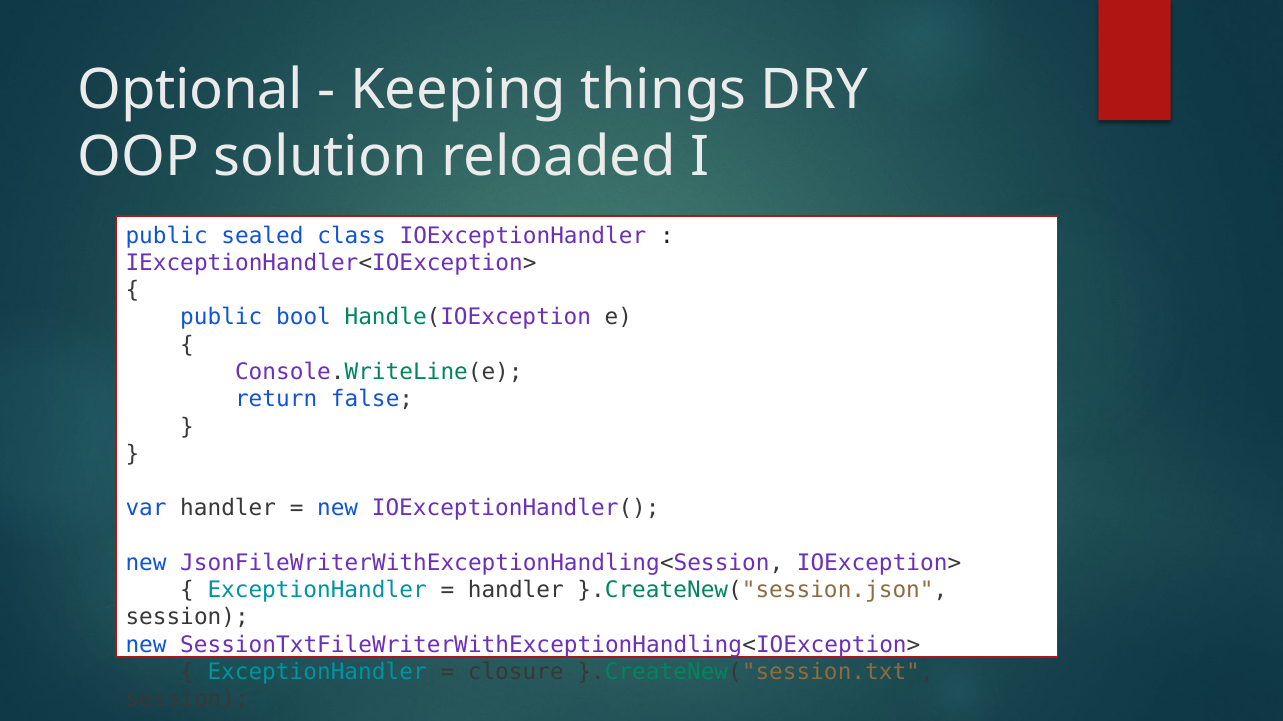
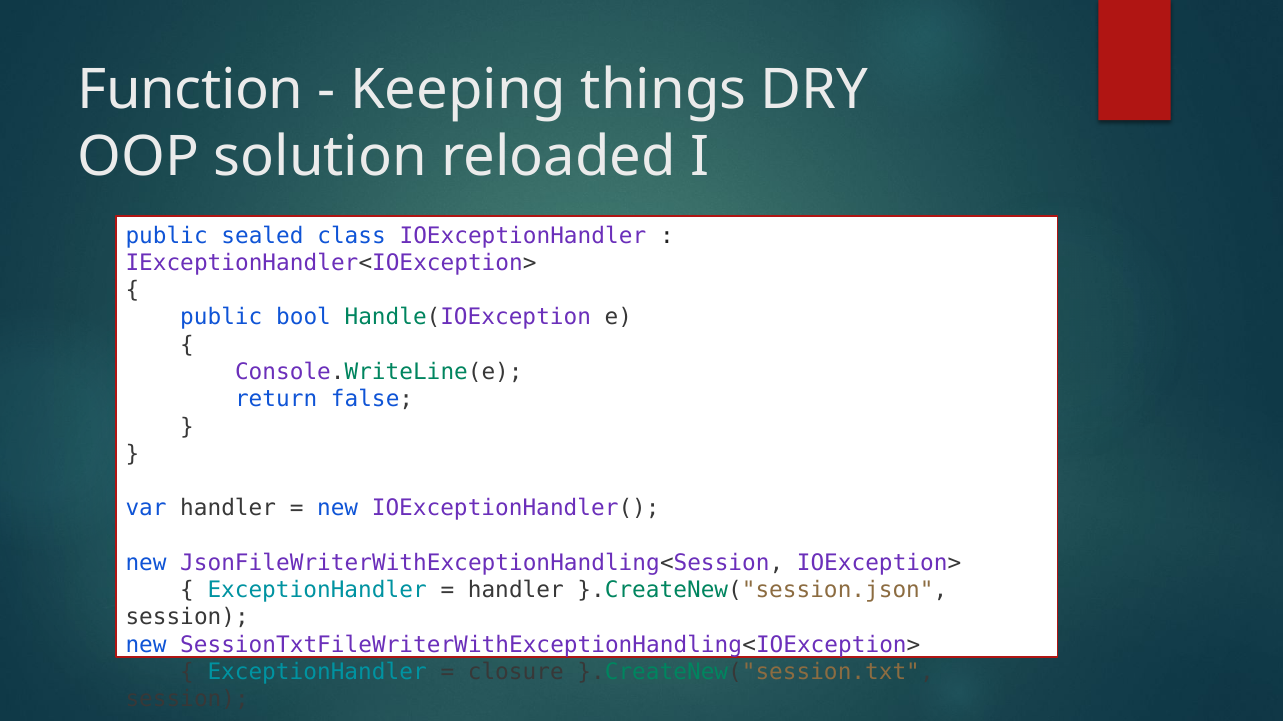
Optional: Optional -> Function (191, 90)
